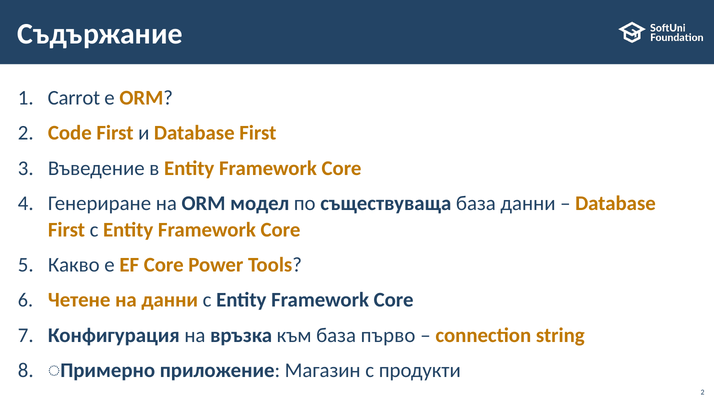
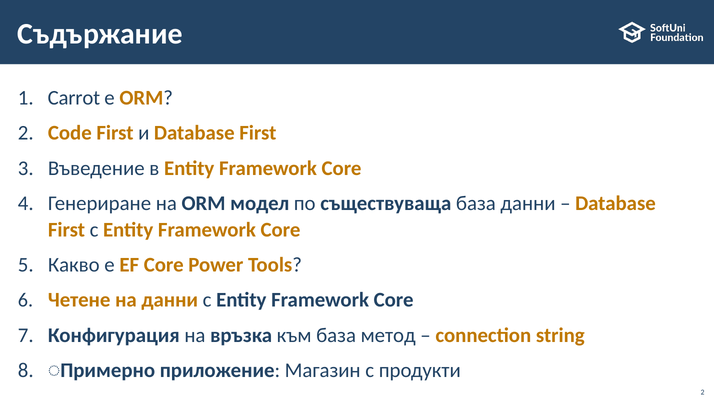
първо: първо -> метод (388, 335)
